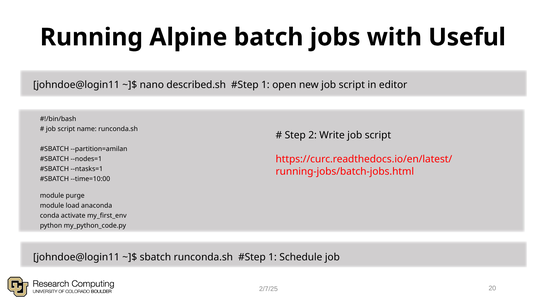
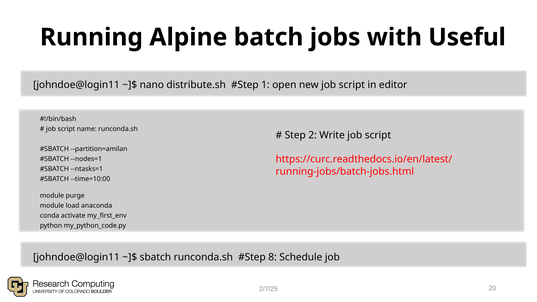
described.sh: described.sh -> distribute.sh (196, 85)
1: 1 -> 8 (273, 257)
